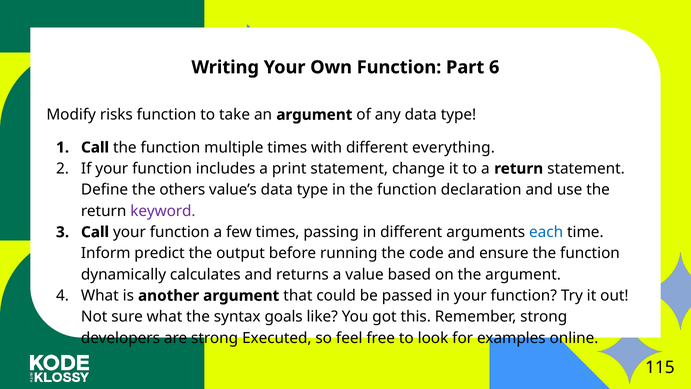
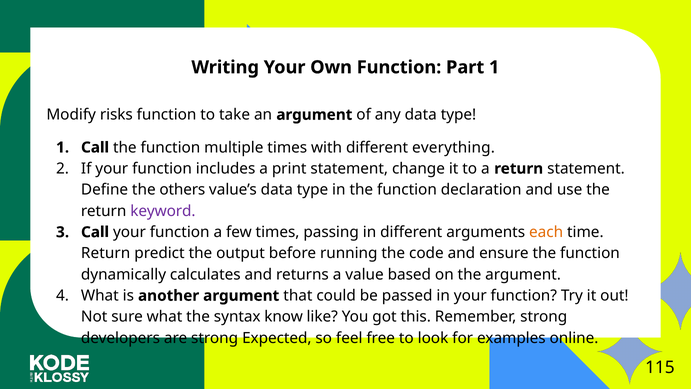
Part 6: 6 -> 1 (494, 67)
each colour: blue -> orange (546, 232)
Inform: Inform -> Return (106, 253)
goals: goals -> know (284, 317)
Executed: Executed -> Expected (277, 338)
